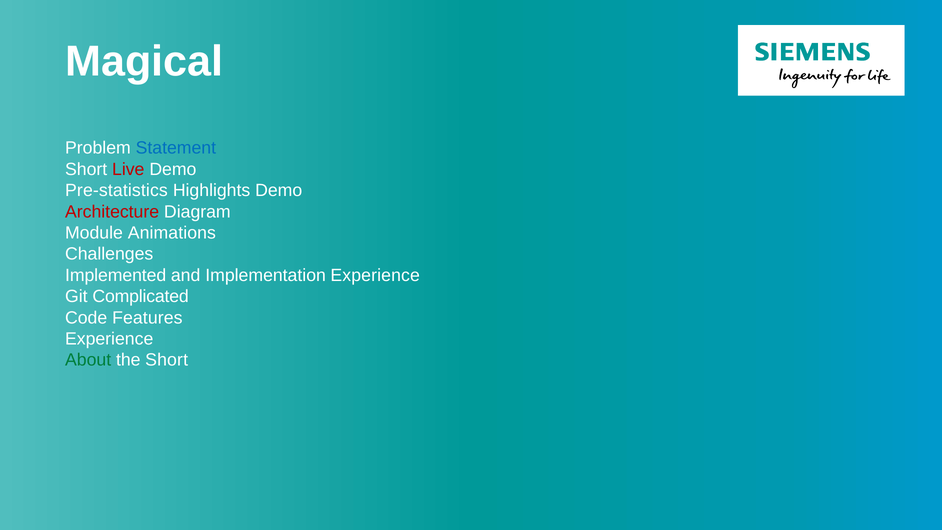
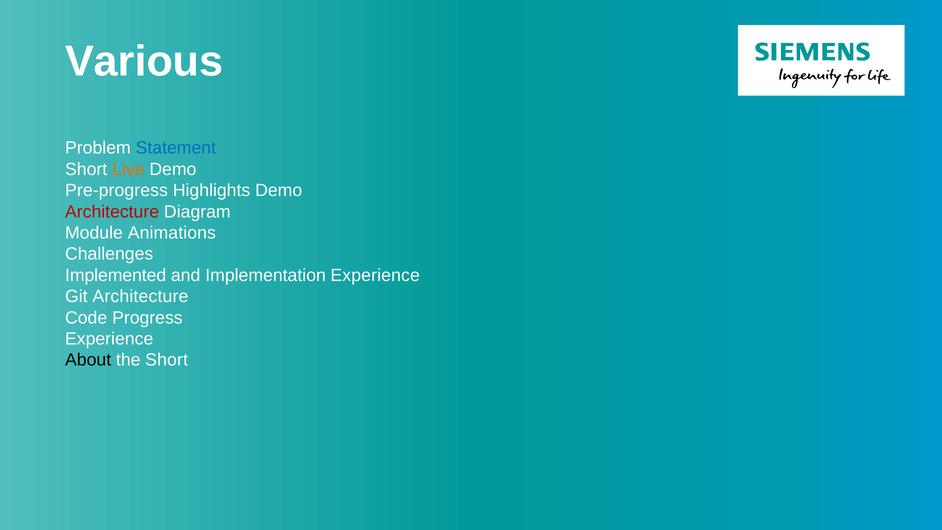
Magical: Magical -> Various (144, 62)
Live colour: red -> orange (128, 169)
Pre-statistics: Pre-statistics -> Pre-progress (116, 190)
Git Complicated: Complicated -> Architecture (140, 296)
Features: Features -> Progress (147, 317)
About colour: green -> black (88, 360)
